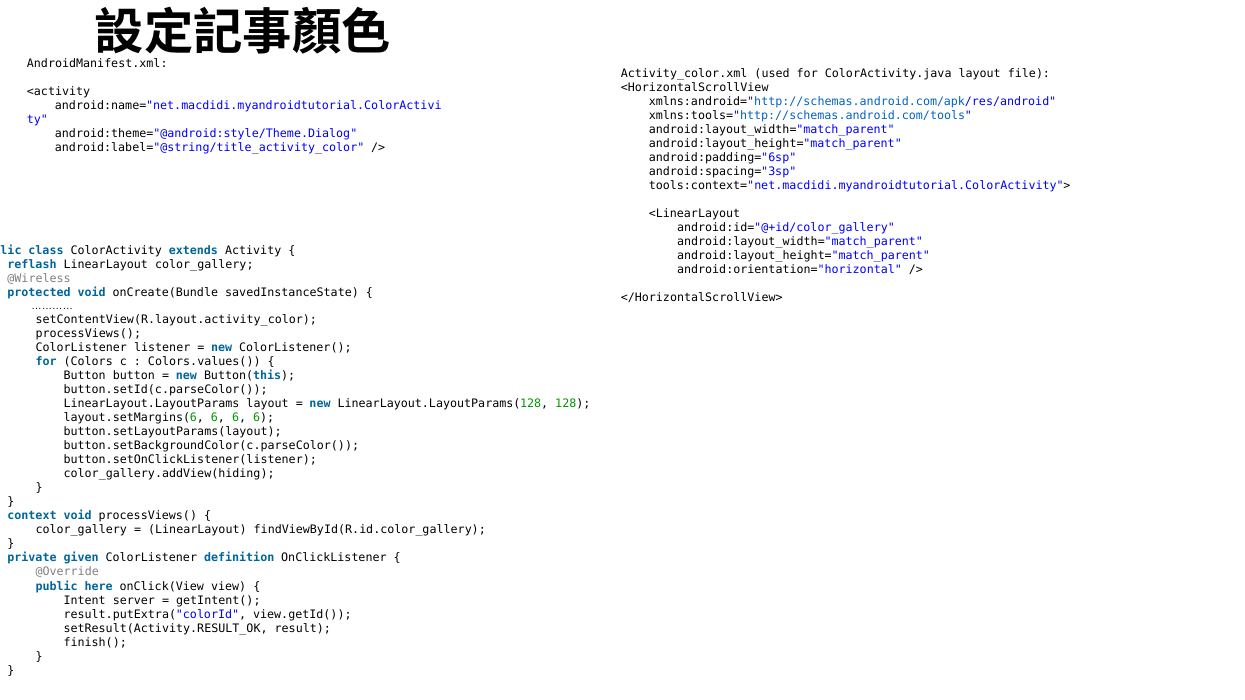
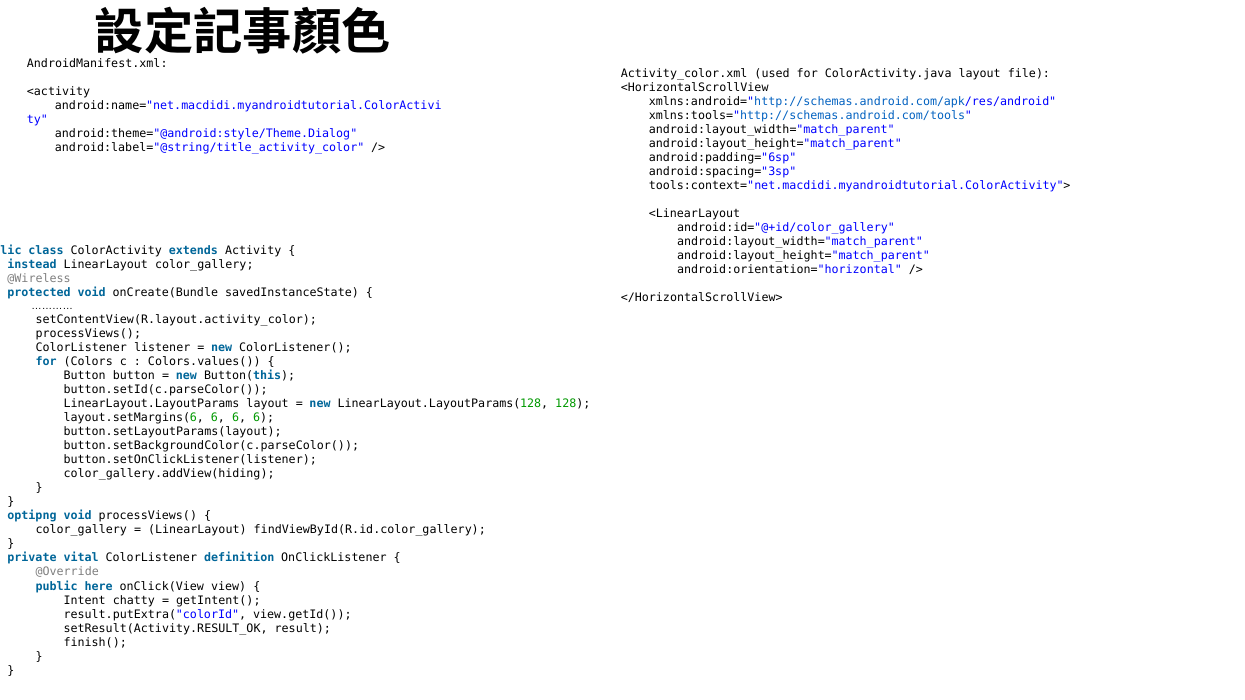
reflash: reflash -> instead (32, 265)
context: context -> optipng (32, 516)
given: given -> vital (81, 558)
server: server -> chatty (134, 600)
